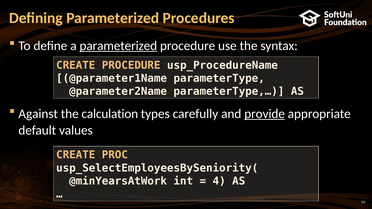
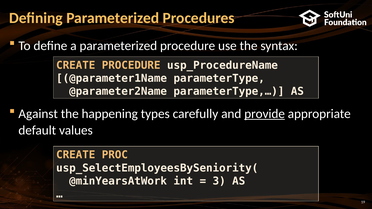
parameterized underline: present -> none (118, 46)
calculation: calculation -> happening (110, 114)
4: 4 -> 3 (219, 181)
